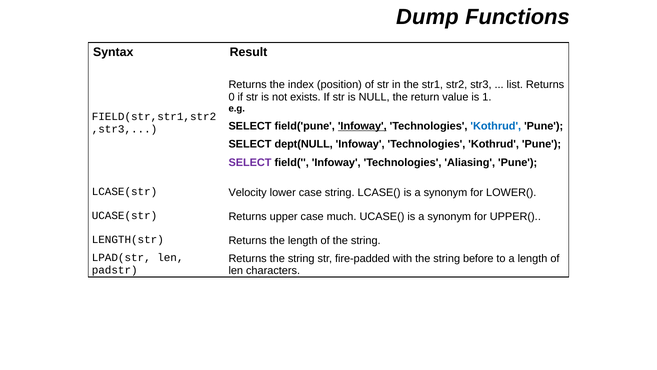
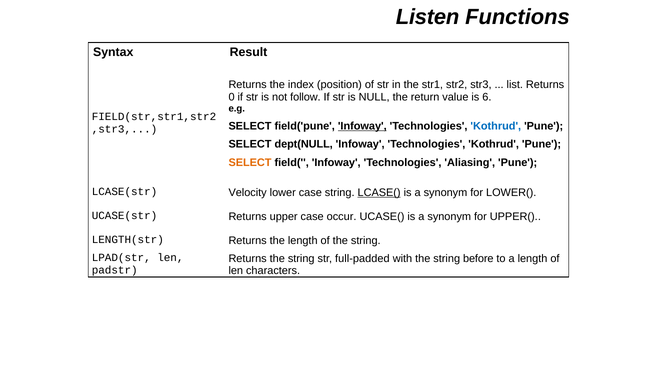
Dump: Dump -> Listen (428, 17)
exists: exists -> follow (305, 97)
1: 1 -> 6 (487, 97)
SELECT colour: purple -> orange (250, 162)
LCASE( underline: none -> present (379, 192)
much: much -> occur (342, 216)
fire-padded: fire-padded -> full-padded (362, 258)
